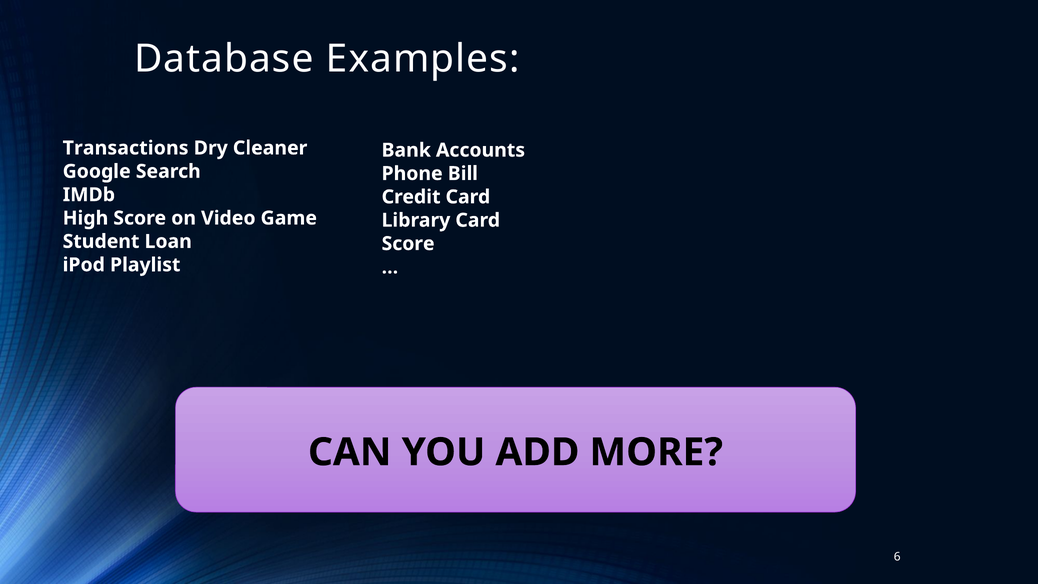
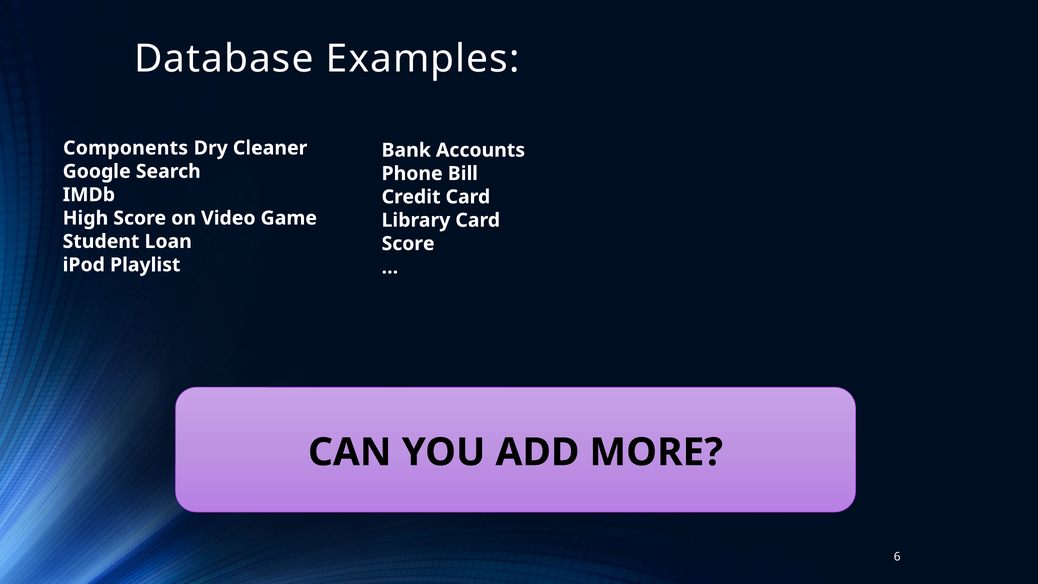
Transactions: Transactions -> Components (126, 148)
